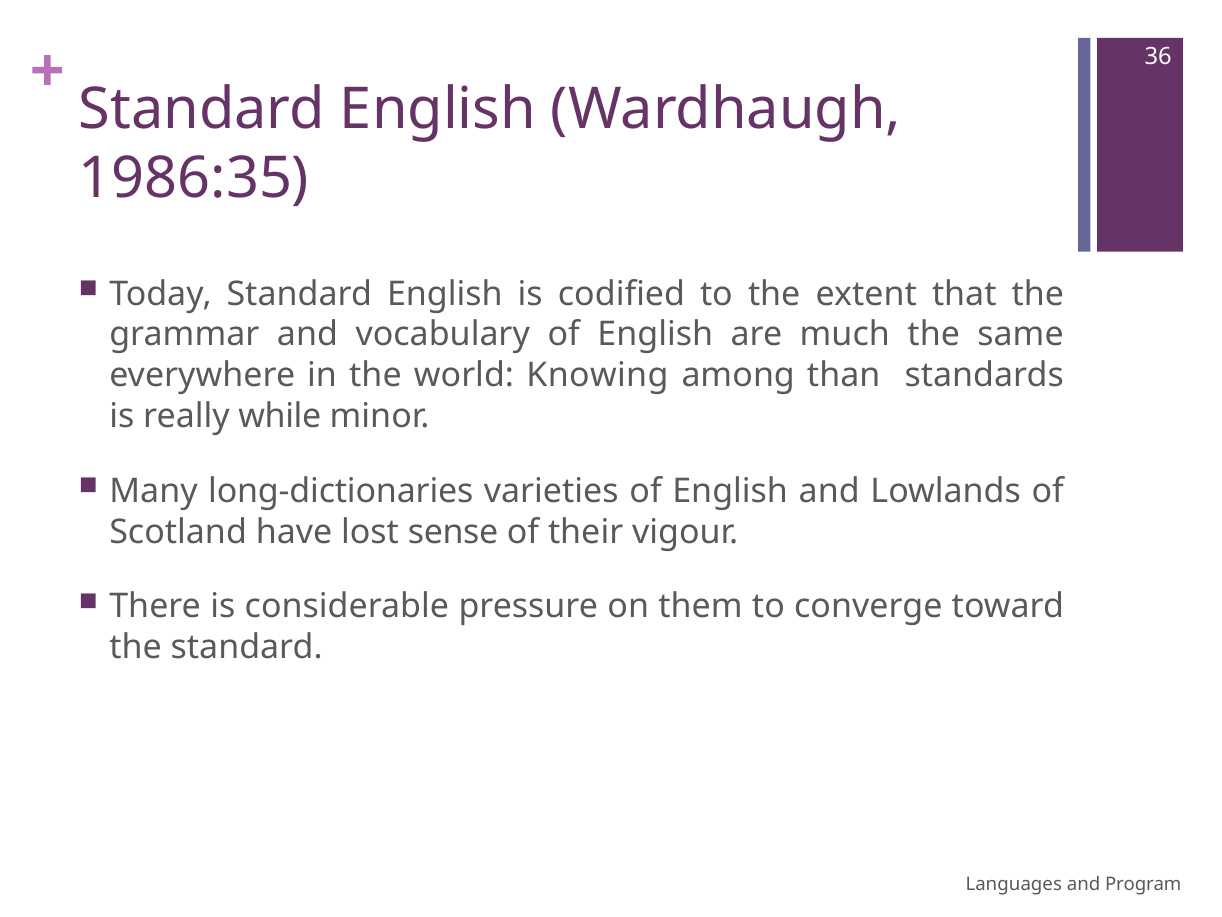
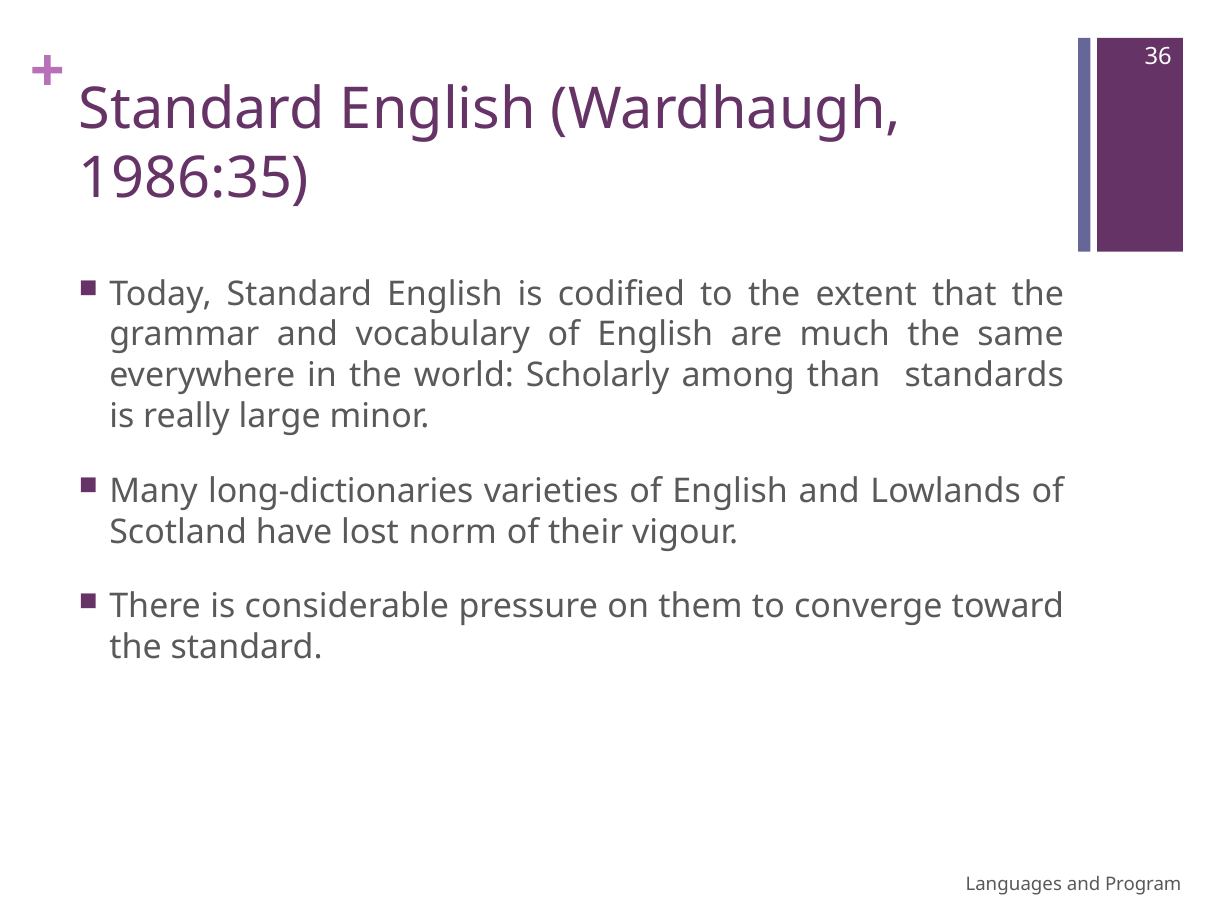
Knowing: Knowing -> Scholarly (598, 375)
while: while -> large (280, 416)
sense: sense -> norm (453, 532)
